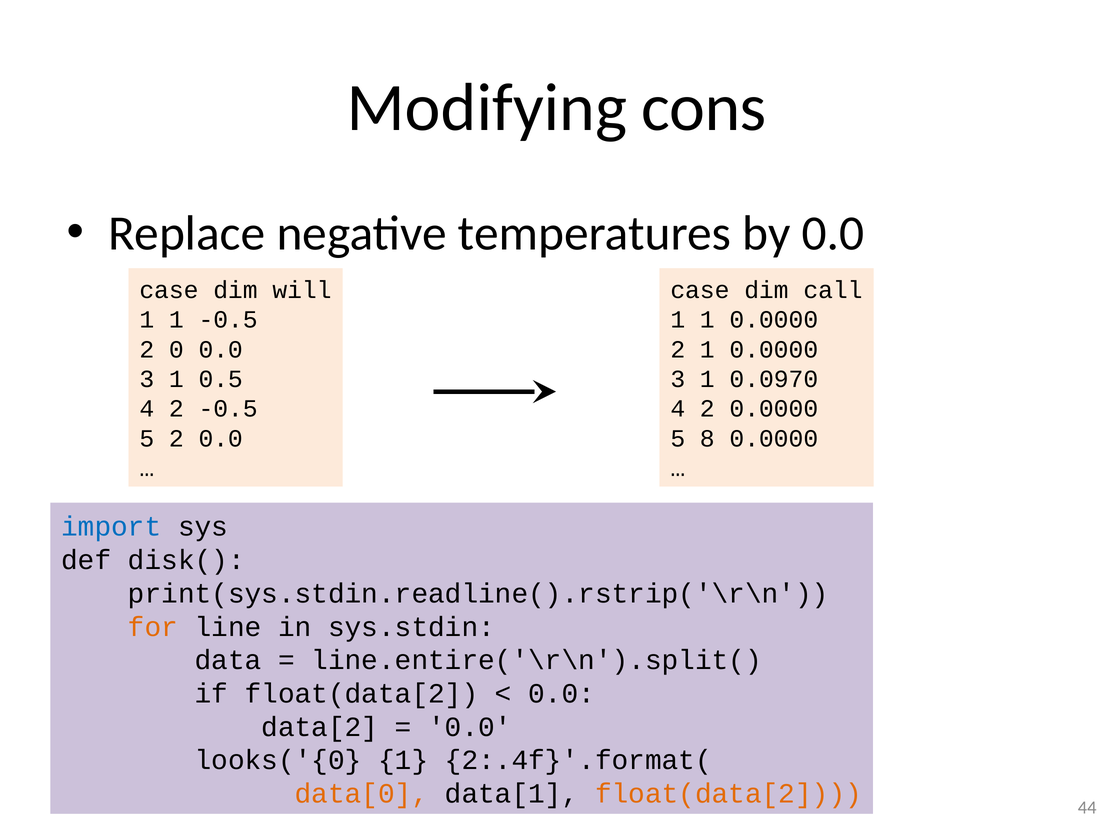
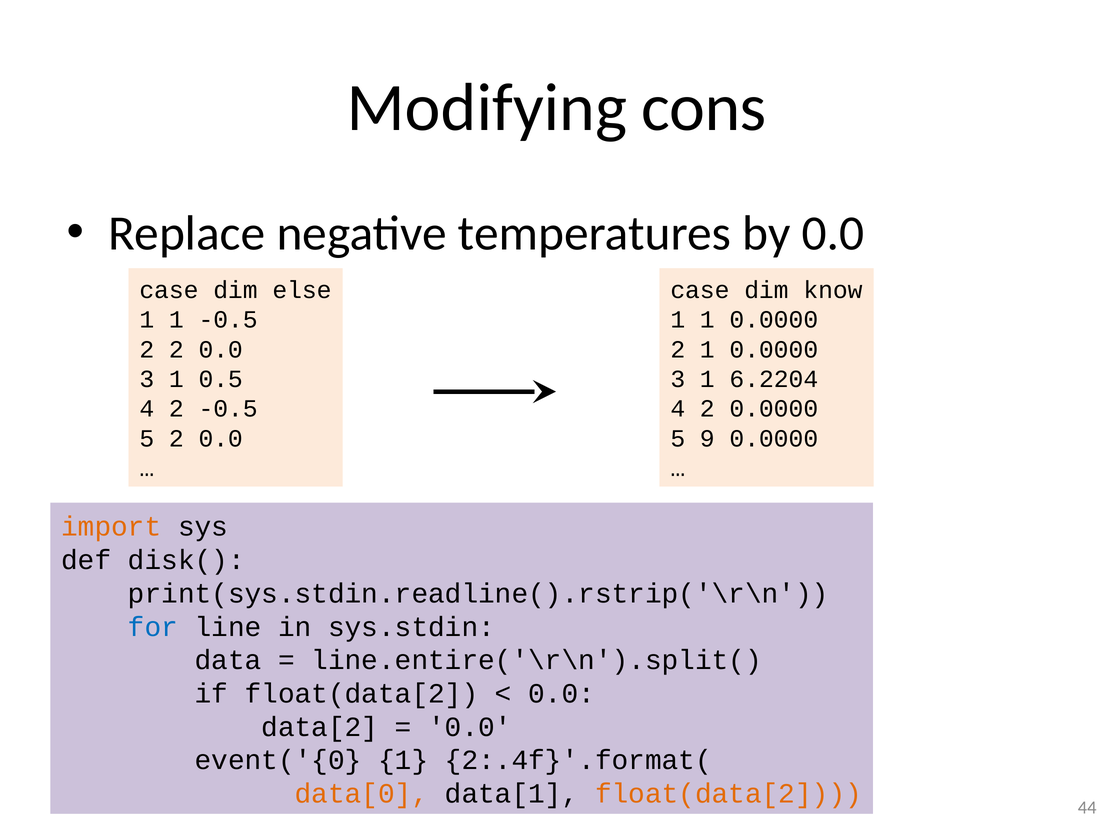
will: will -> else (302, 290)
call: call -> know (833, 290)
2 0: 0 -> 2 (176, 349)
0.0970: 0.0970 -> 6.2204 (774, 379)
8: 8 -> 9 (707, 438)
import colour: blue -> orange (111, 527)
for colour: orange -> blue (153, 627)
looks('{0: looks('{0 -> event('{0 (278, 760)
